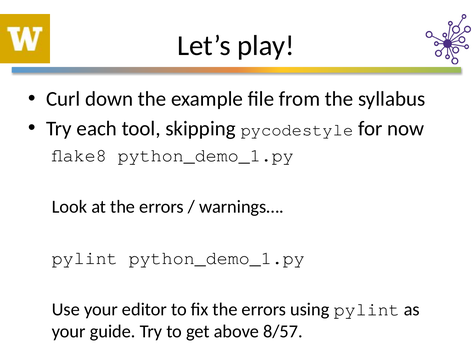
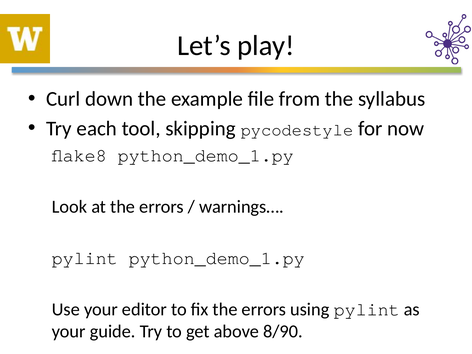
8/57: 8/57 -> 8/90 (283, 331)
